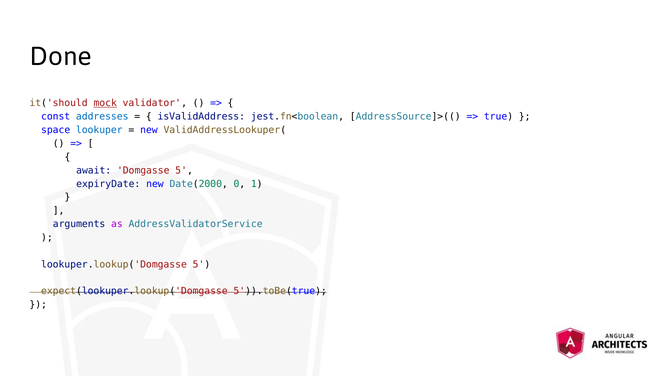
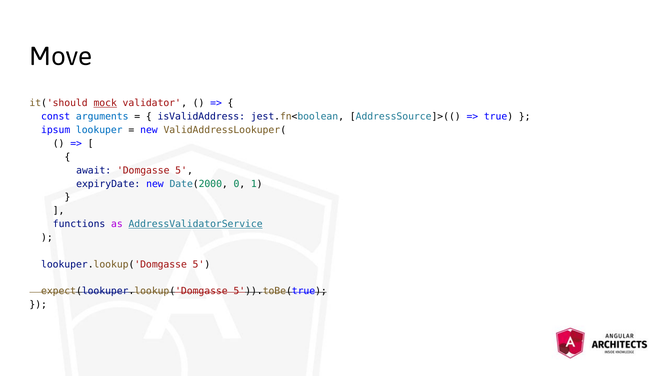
Done: Done -> Move (61, 57)
addresses: addresses -> arguments (102, 117)
space: space -> ipsum (56, 130)
arguments: arguments -> functions (79, 224)
AddressValidatorService underline: none -> present (196, 224)
